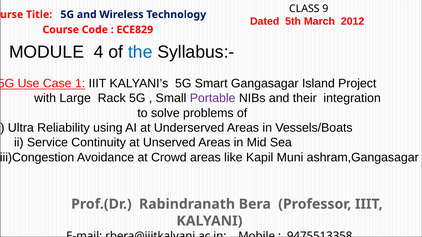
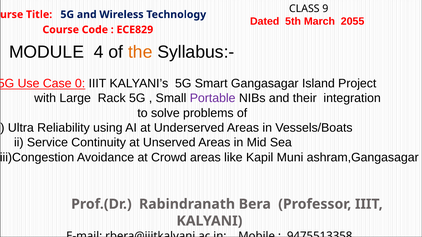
2012: 2012 -> 2055 (353, 21)
the colour: blue -> orange (140, 52)
1: 1 -> 0 (80, 84)
